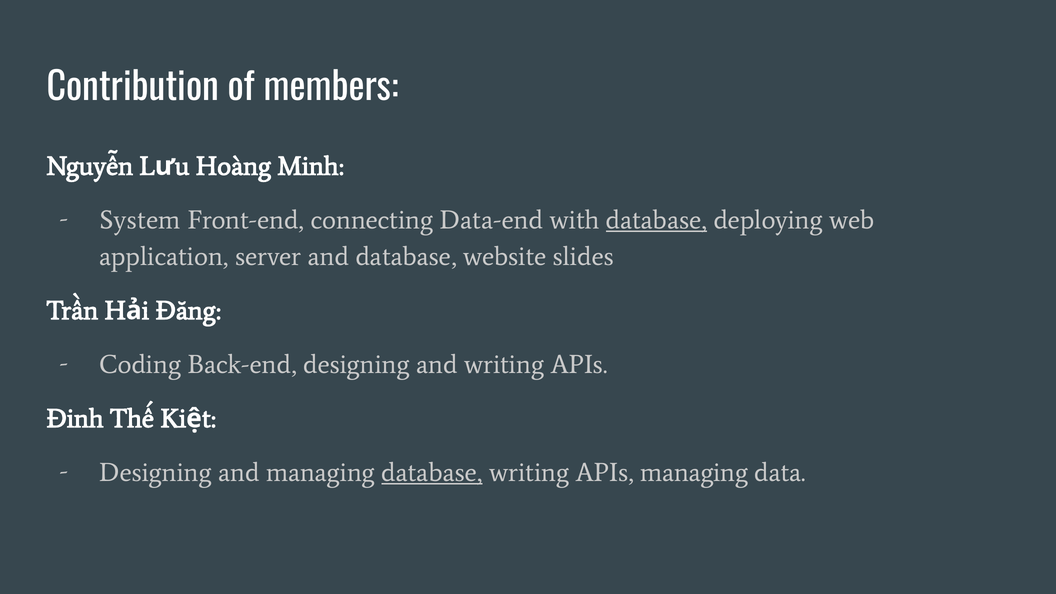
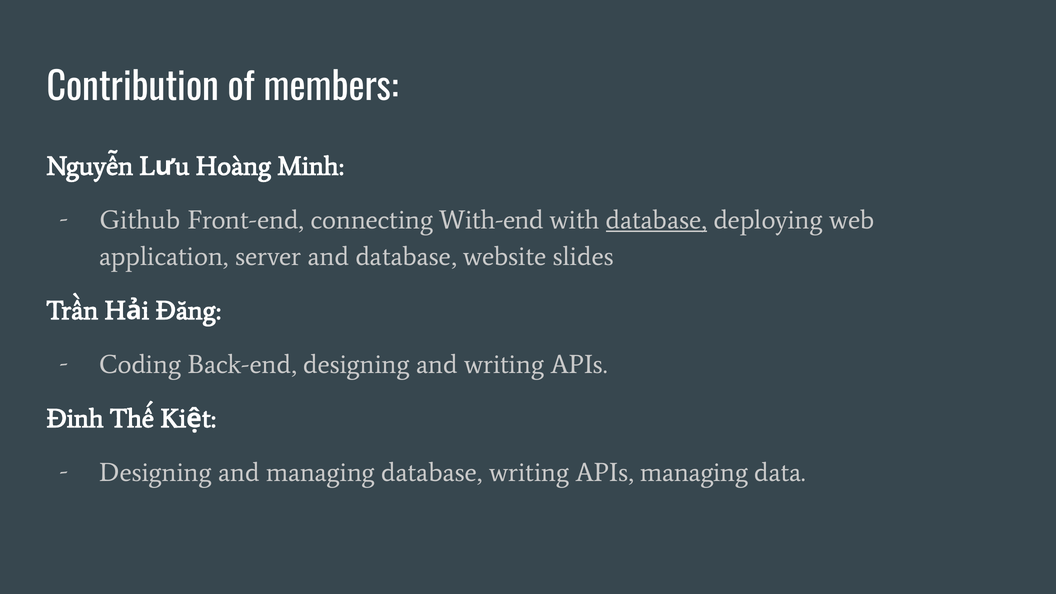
System: System -> Github (140, 220)
Data-end: Data-end -> With-end (492, 220)
database underline: present -> none (432, 473)
